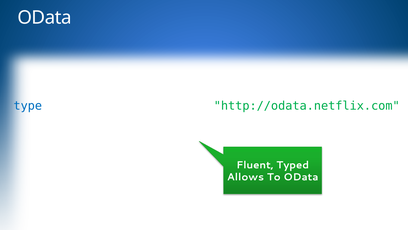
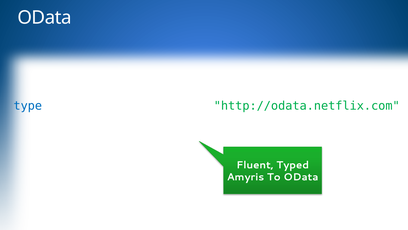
Allows: Allows -> Amyris (246, 177)
